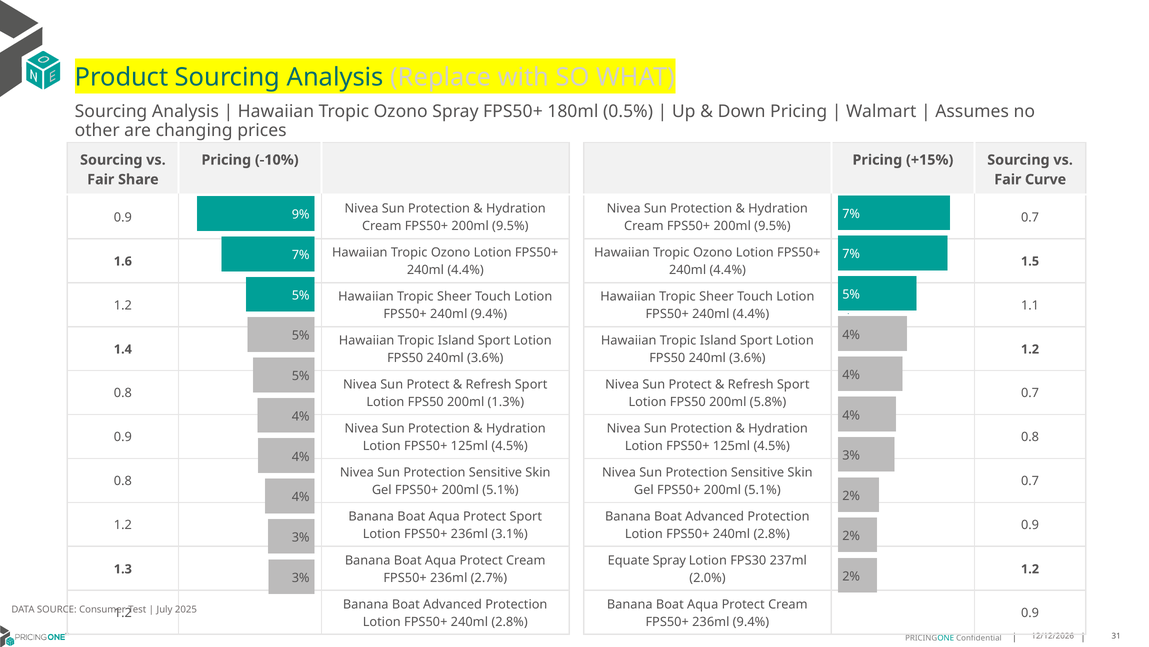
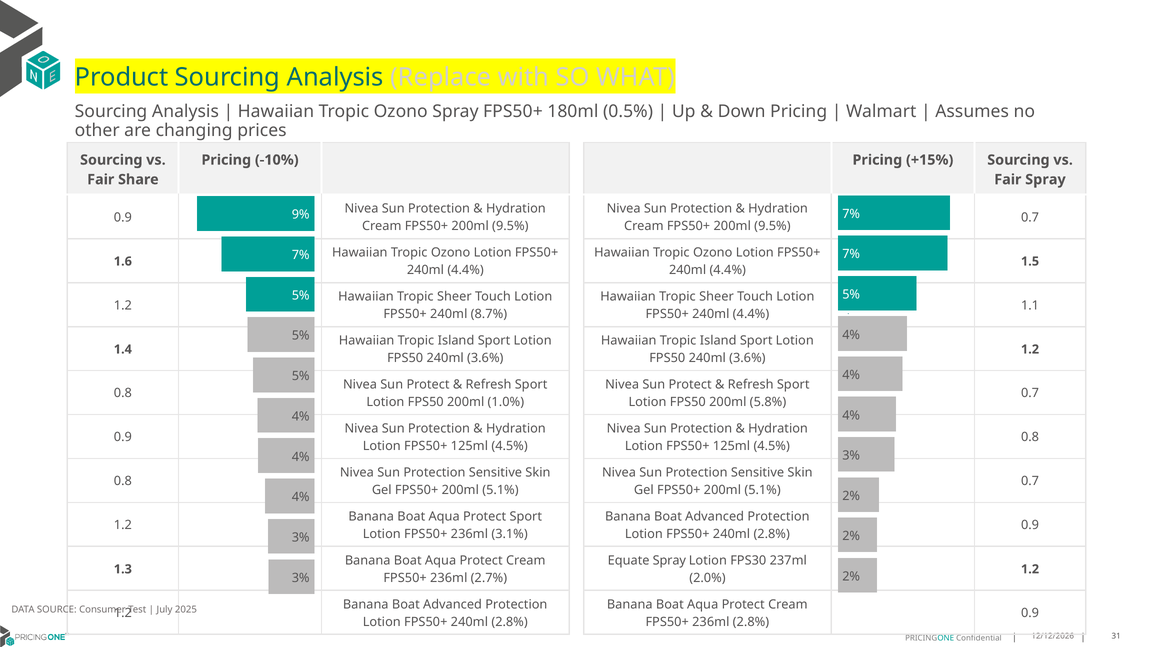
Fair Curve: Curve -> Spray (1045, 179)
240ml 9.4%: 9.4% -> 8.7% (489, 314)
1.3%: 1.3% -> 1.0% (506, 402)
236ml 9.4%: 9.4% -> 2.8% (751, 621)
